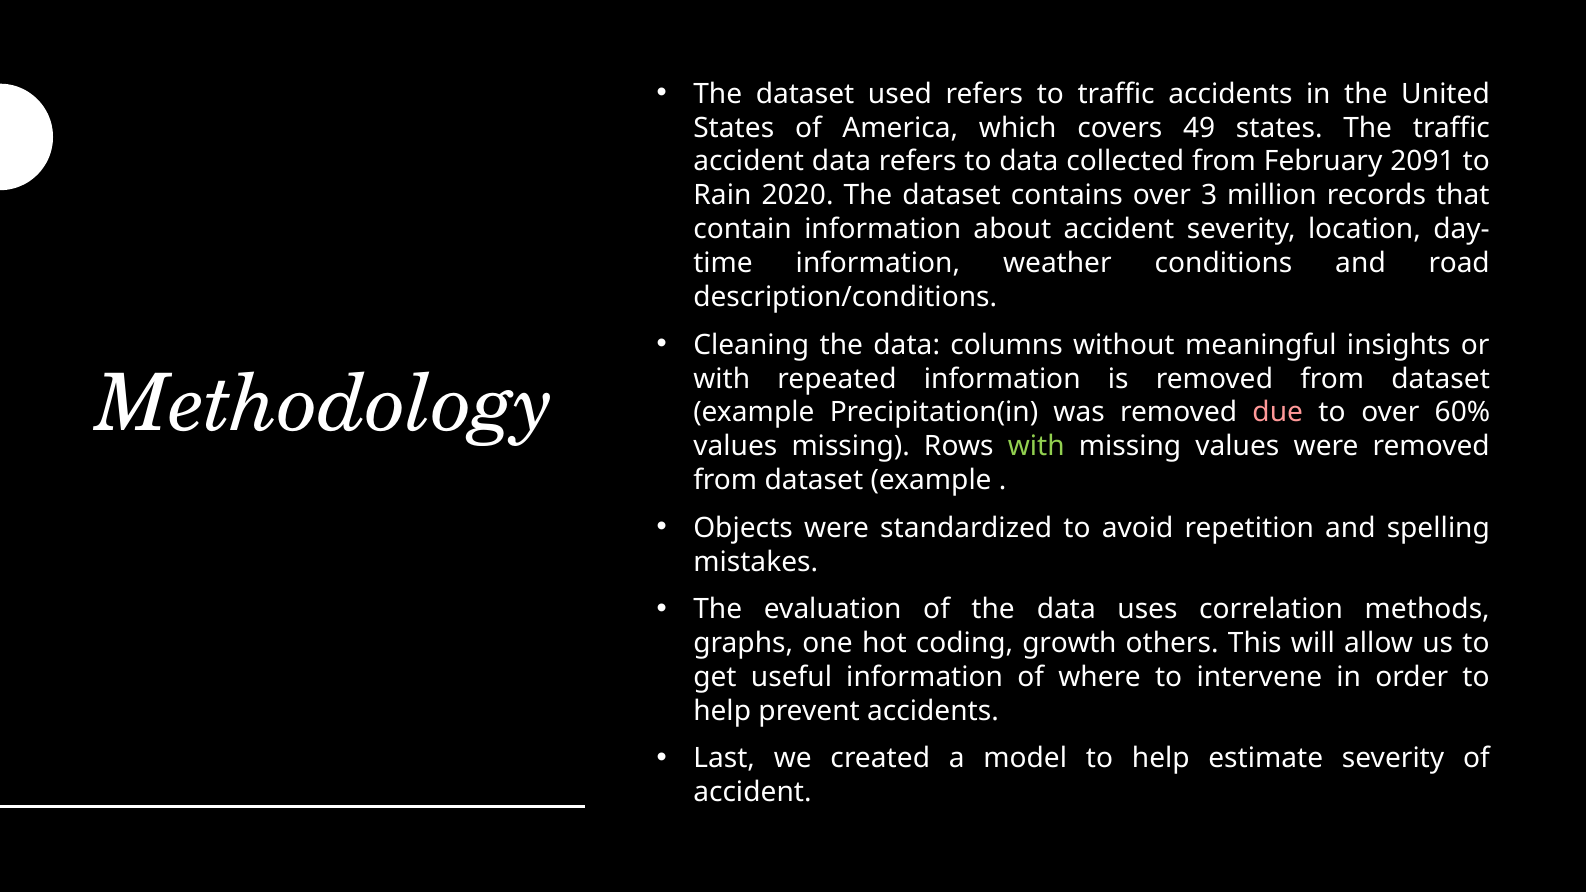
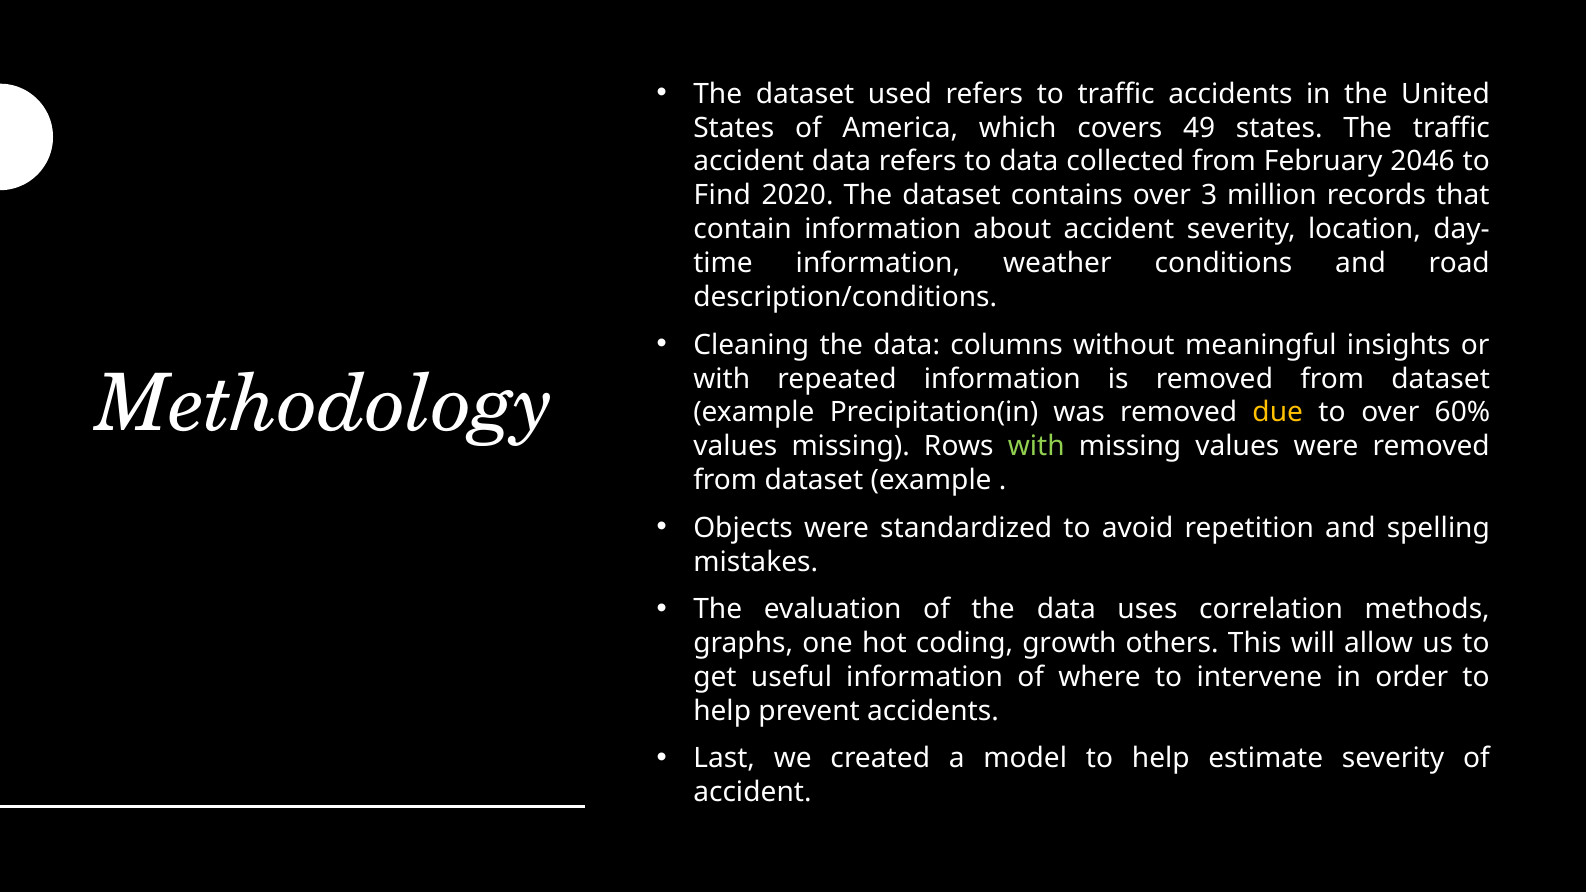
2091: 2091 -> 2046 (1423, 162)
Rain: Rain -> Find (722, 196)
due colour: pink -> yellow (1278, 413)
